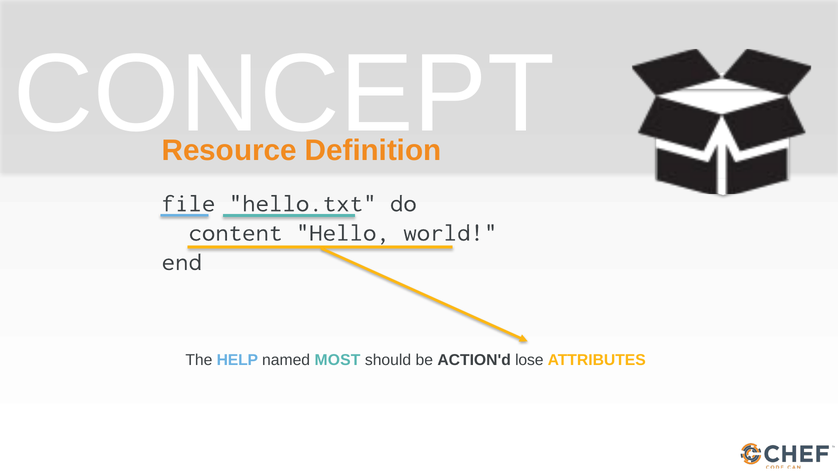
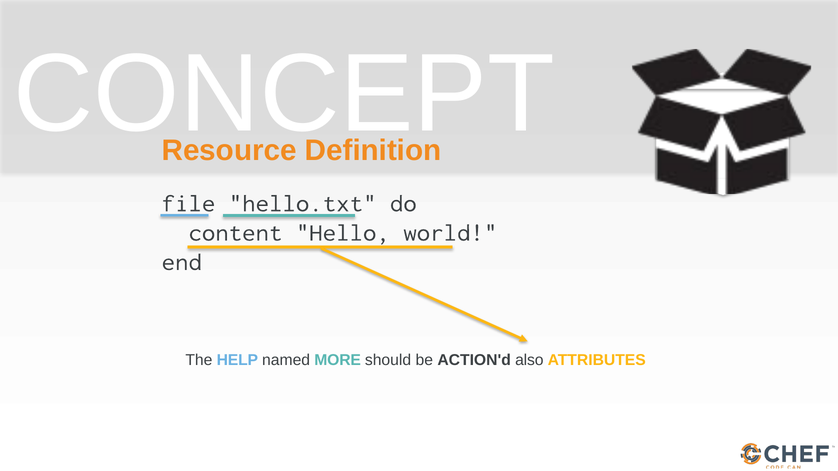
MOST: MOST -> MORE (338, 360)
lose: lose -> also (529, 360)
